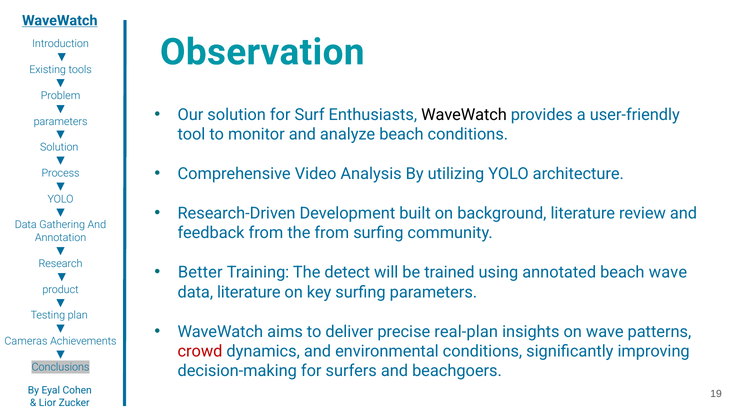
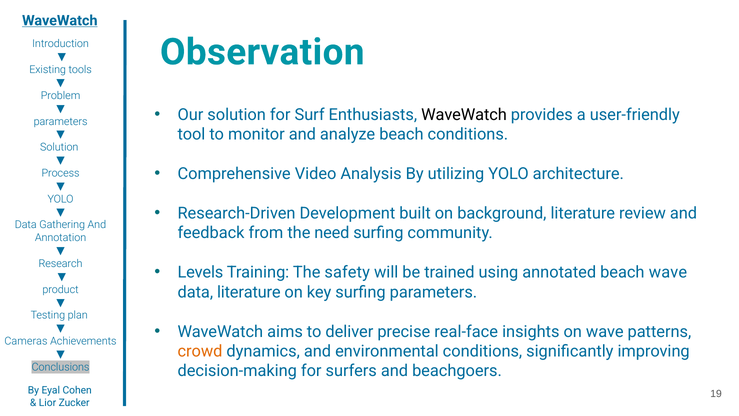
the from: from -> need (332, 233)
Better: Better -> Levels (200, 272)
detect: detect -> safety (347, 272)
real-plan: real-plan -> real-face (466, 331)
crowd colour: red -> orange (200, 351)
